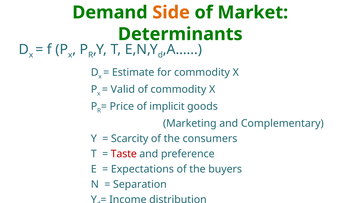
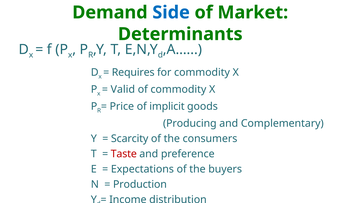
Side colour: orange -> blue (171, 12)
Estimate: Estimate -> Requires (133, 73)
Marketing: Marketing -> Producing (190, 123)
Separation: Separation -> Production (140, 184)
